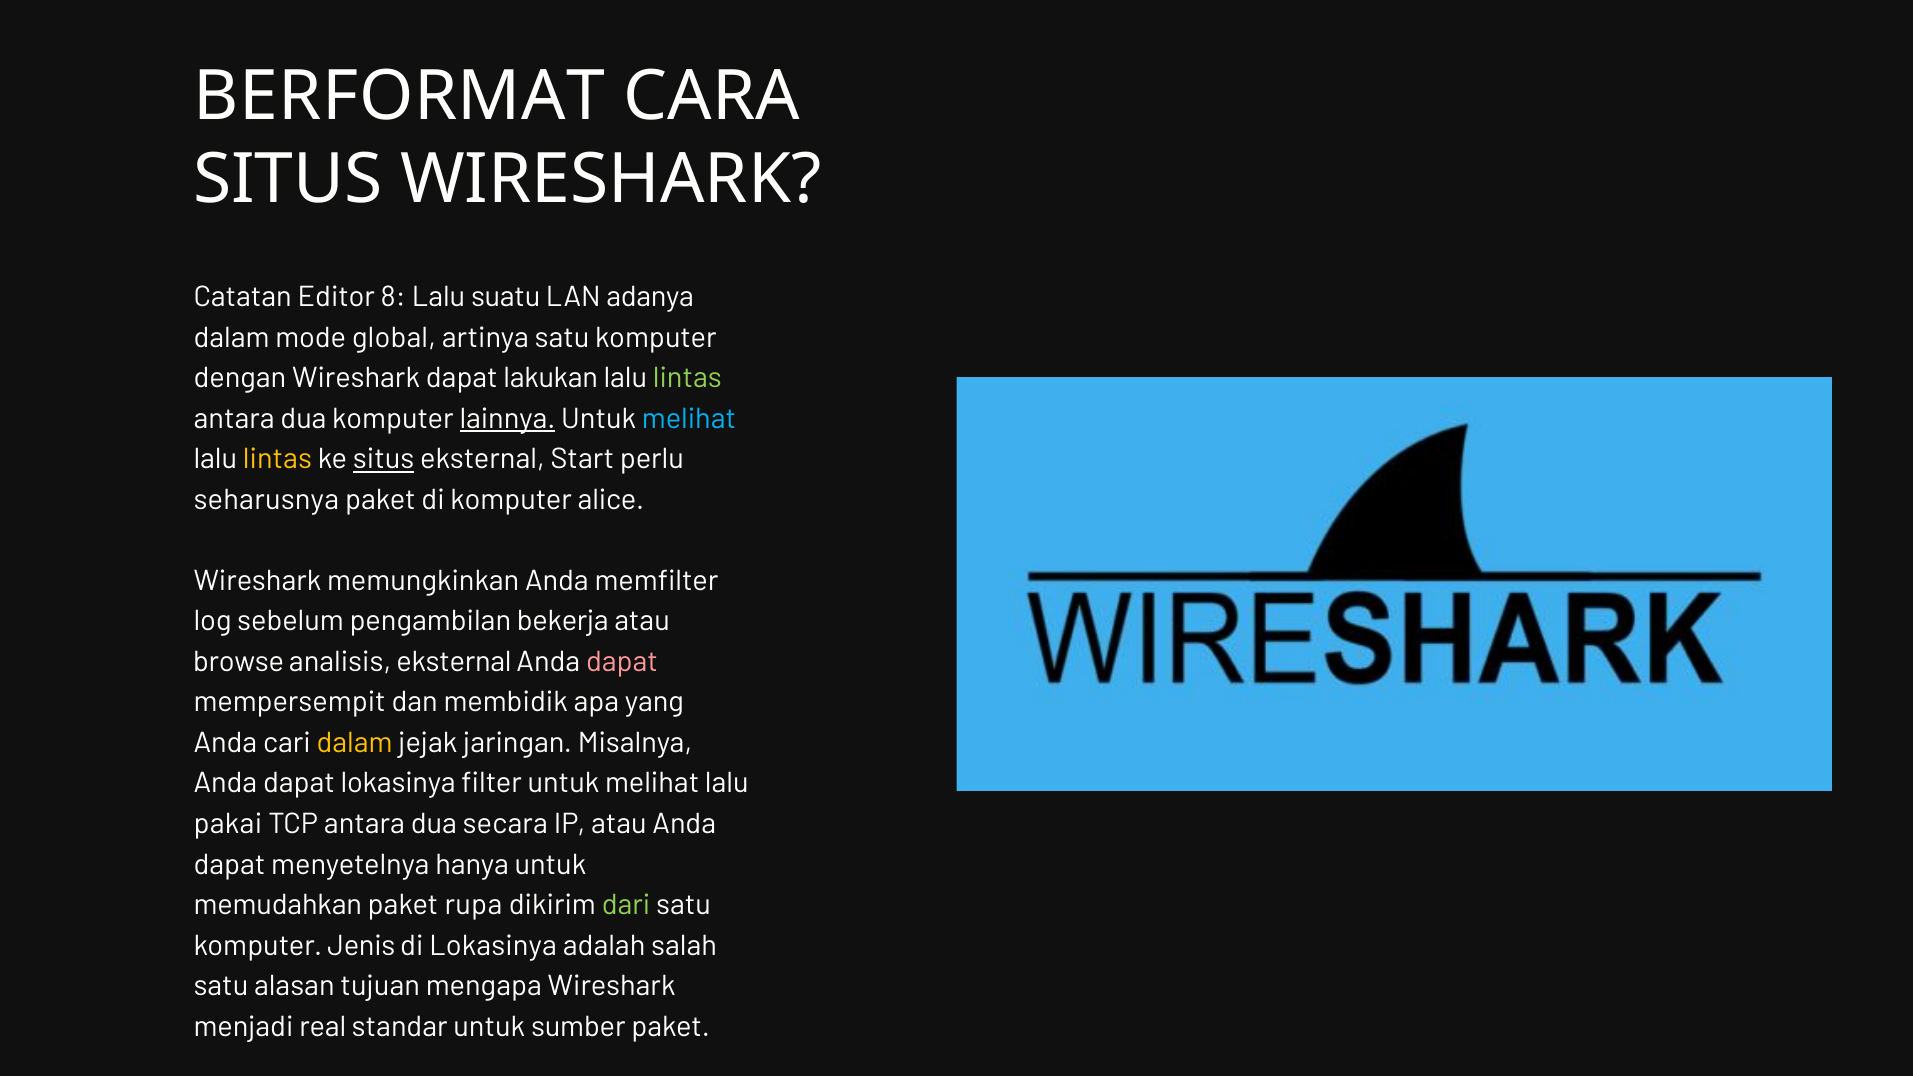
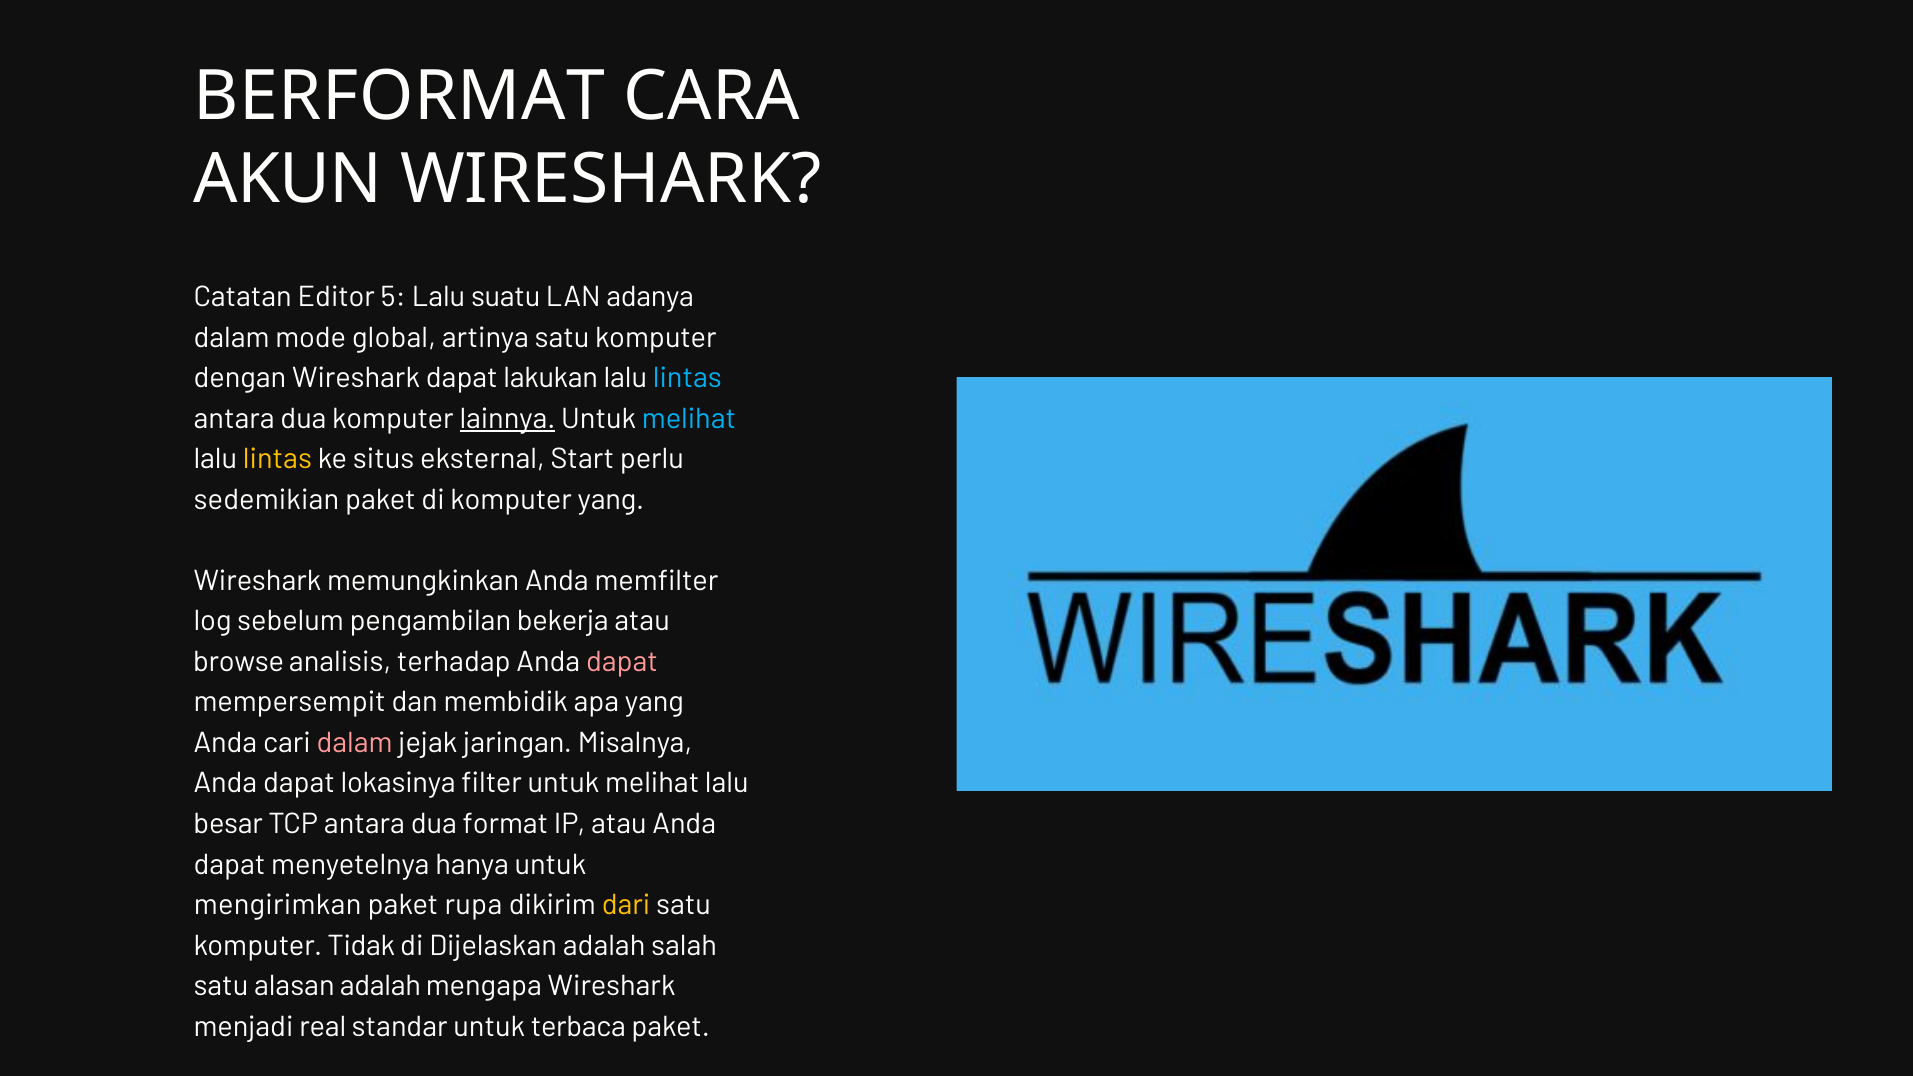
SITUS: SITUS -> AKUN (288, 180)
8: 8 -> 5 (393, 297)
lintas colour: light green -> light blue (687, 378)
situs underline: present -> none (384, 459)
seharusnya: seharusnya -> sedemikian (266, 500)
komputer alice: alice -> yang (611, 500)
analisis eksternal: eksternal -> terhadap (454, 662)
dalam colour: yellow -> pink (355, 743)
pakai: pakai -> besar (228, 824)
secara: secara -> format (505, 824)
memudahkan: memudahkan -> mengirimkan (278, 905)
dari colour: light green -> yellow (626, 905)
Jenis: Jenis -> Tidak (361, 946)
di Lokasinya: Lokasinya -> Dijelaskan (493, 946)
alasan tujuan: tujuan -> adalah (380, 986)
sumber: sumber -> terbaca (578, 1027)
